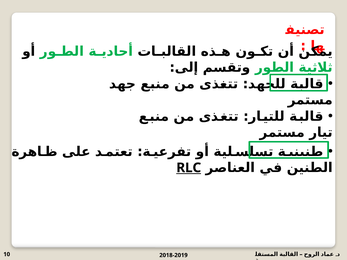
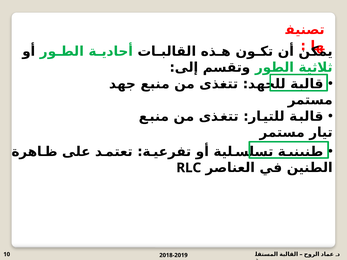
RLC underline: present -> none (189, 168)
